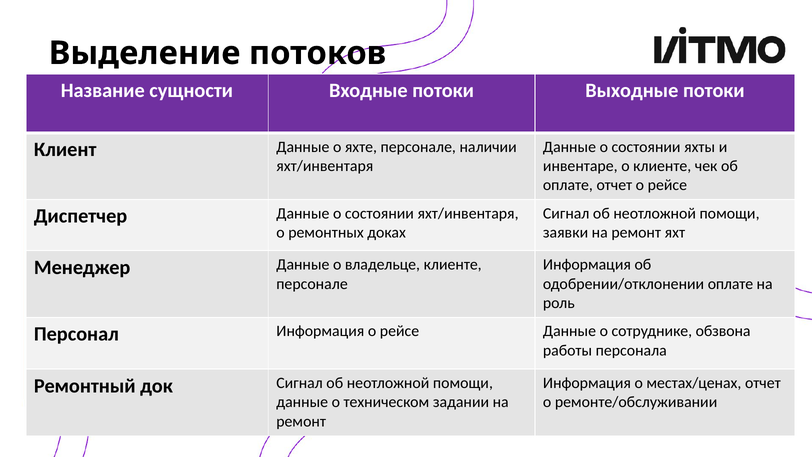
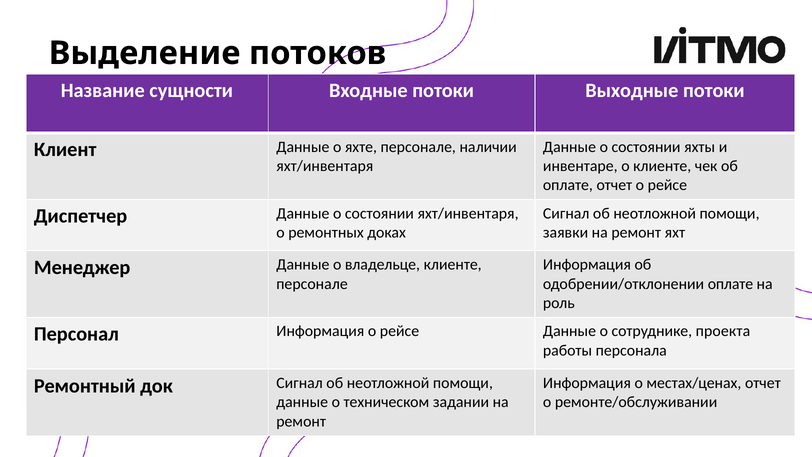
обзвона: обзвона -> проекта (723, 331)
